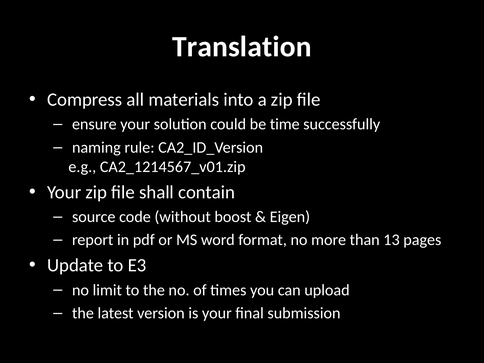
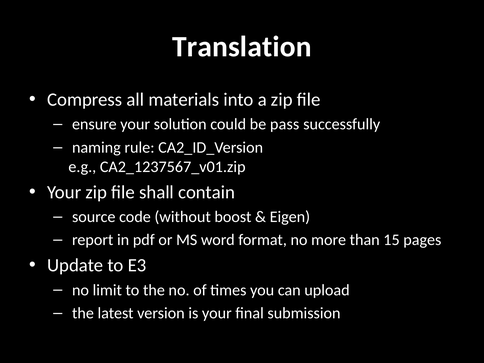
time: time -> pass (285, 124)
CA2_1214567_v01.zip: CA2_1214567_v01.zip -> CA2_1237567_v01.zip (173, 167)
13: 13 -> 15 (392, 240)
